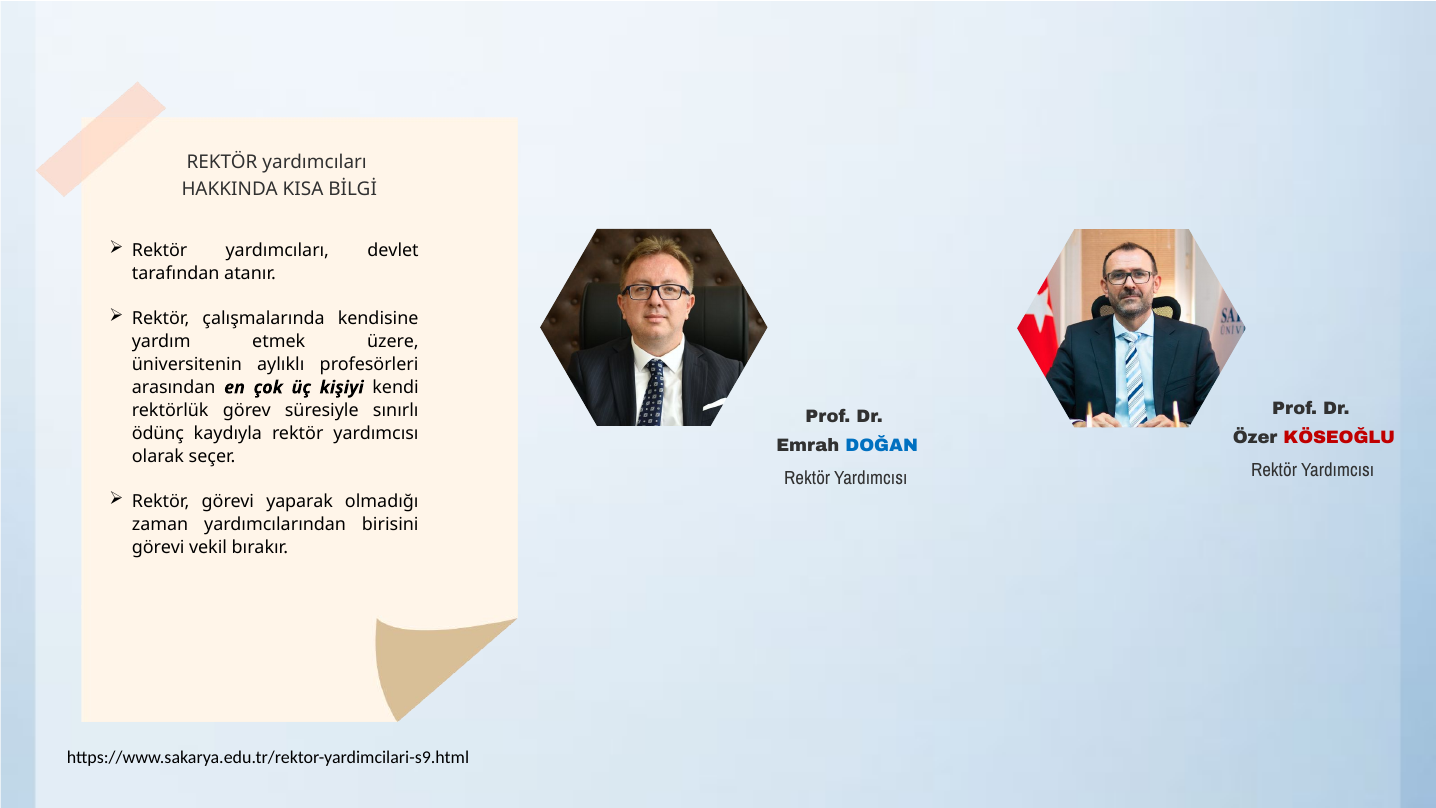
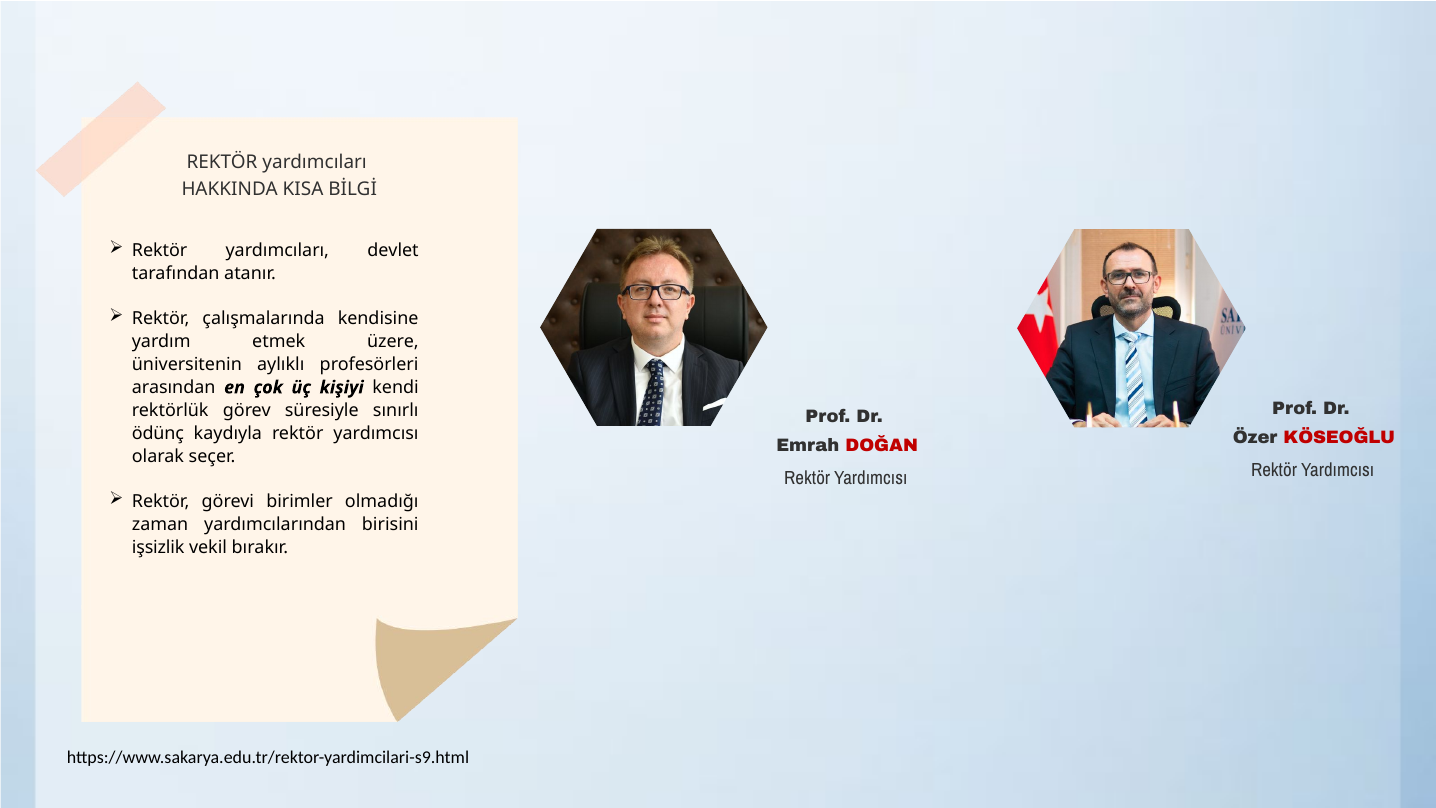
DOĞAN colour: blue -> red (882, 445)
yaparak: yaparak -> birimler (300, 502)
görevi: görevi -> işsizlik (158, 547)
